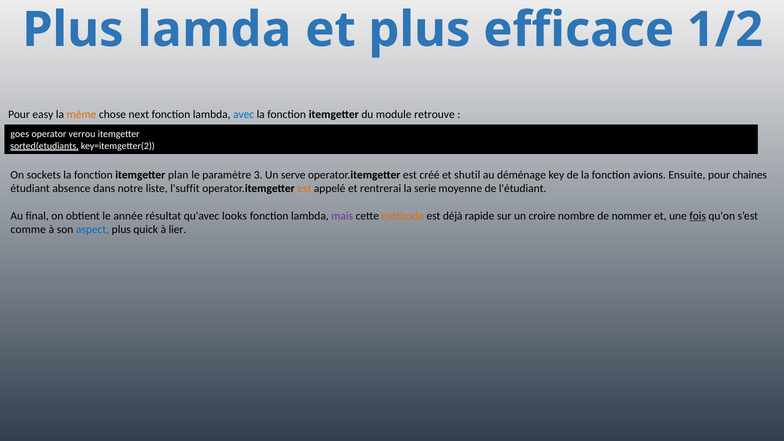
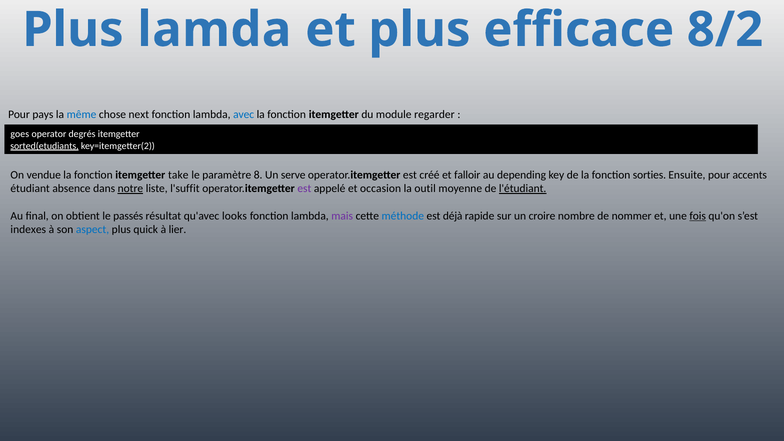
1/2: 1/2 -> 8/2 (725, 30)
easy: easy -> pays (43, 114)
même colour: orange -> blue (82, 114)
retrouve: retrouve -> regarder (434, 114)
verrou: verrou -> degrés (82, 134)
sockets: sockets -> vendue (44, 175)
plan: plan -> take (178, 175)
3: 3 -> 8 (258, 175)
shutil: shutil -> falloir (467, 175)
déménage: déménage -> depending (522, 175)
avions: avions -> sorties (649, 175)
chaines: chaines -> accents (750, 175)
notre underline: none -> present (130, 189)
est colour: orange -> purple (304, 189)
rentrerai: rentrerai -> occasion (381, 189)
serie: serie -> outil (425, 189)
l'étudiant underline: none -> present (523, 189)
année: année -> passés (128, 216)
méthode colour: orange -> blue (403, 216)
comme: comme -> indexes (28, 230)
